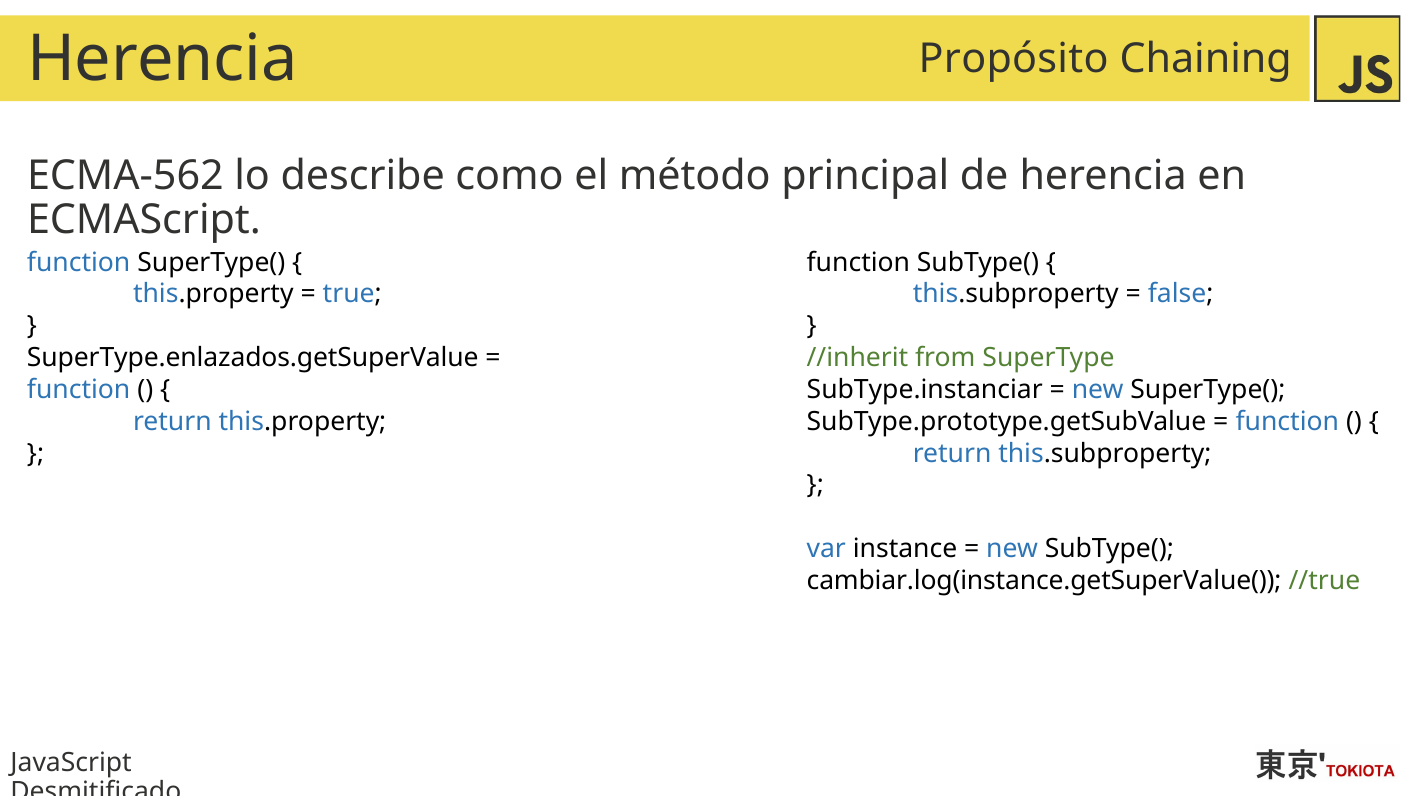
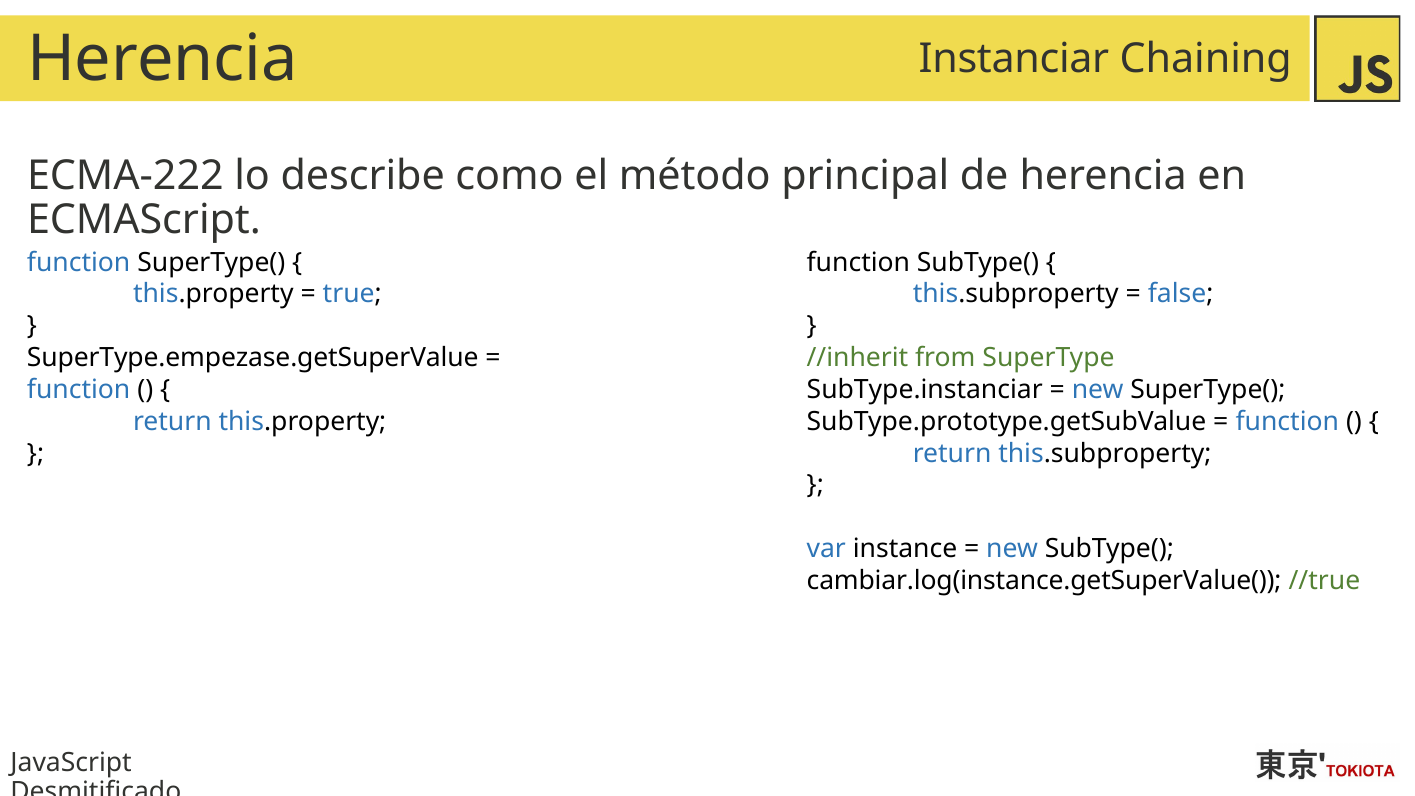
Propósito: Propósito -> Instanciar (1014, 59)
ECMA-562: ECMA-562 -> ECMA-222 (125, 175)
SuperType.enlazados.getSuperValue: SuperType.enlazados.getSuperValue -> SuperType.empezase.getSuperValue (253, 358)
